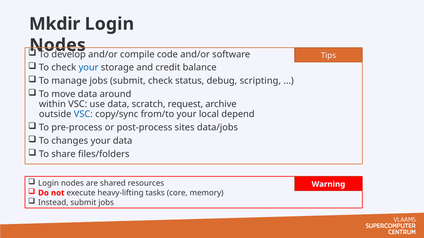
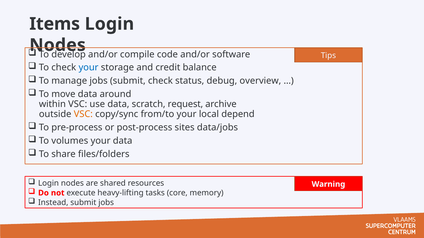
Mkdir: Mkdir -> Items (55, 24)
scripting: scripting -> overview (260, 81)
VSC colour: blue -> orange (83, 114)
changes: changes -> volumes (70, 141)
